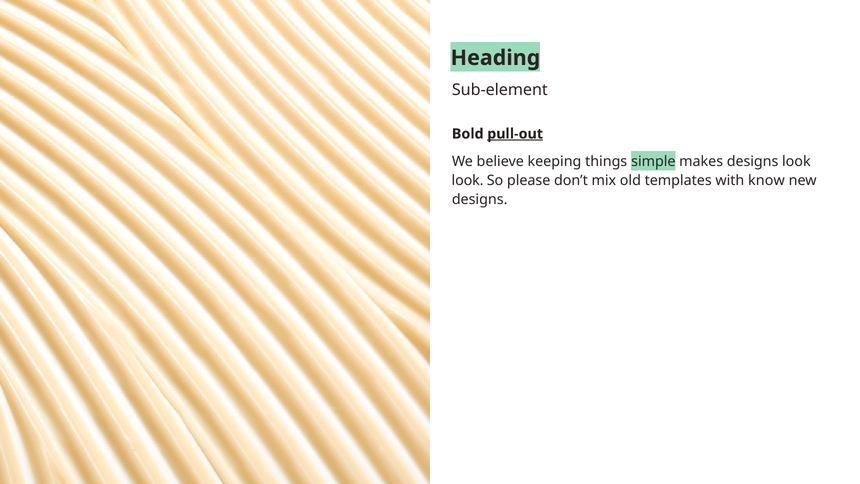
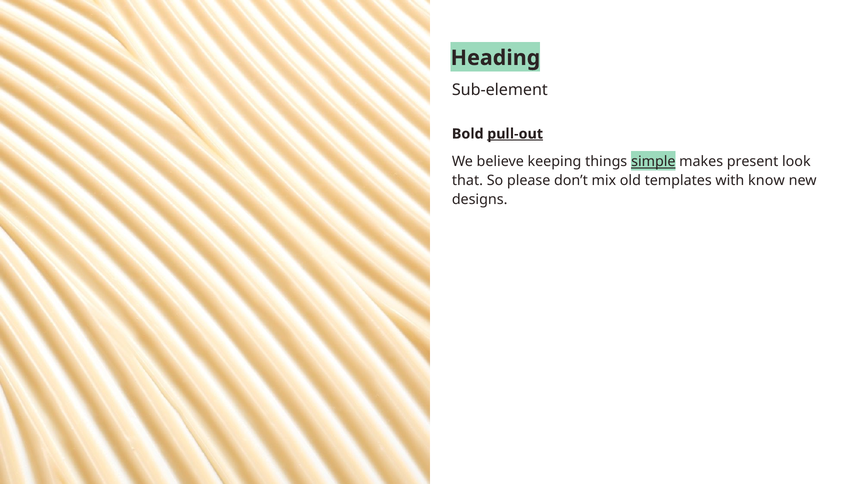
simple underline: none -> present (653, 162)
makes designs: designs -> present (753, 162)
look: look -> that (467, 181)
